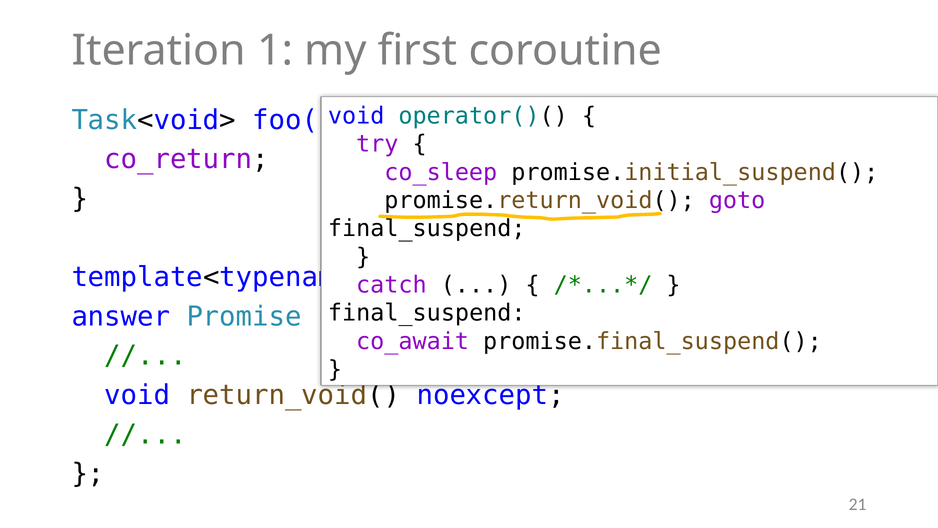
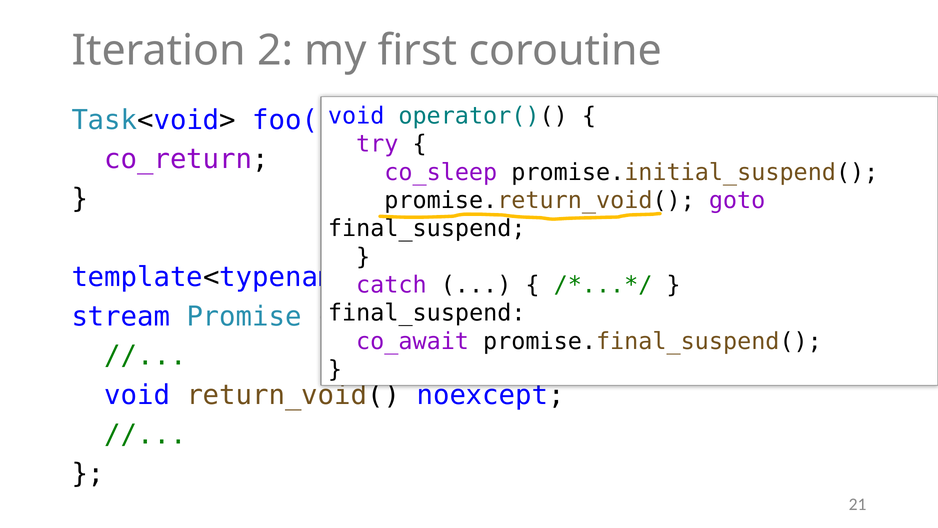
1: 1 -> 2 (275, 51)
answer: answer -> stream (121, 316)
